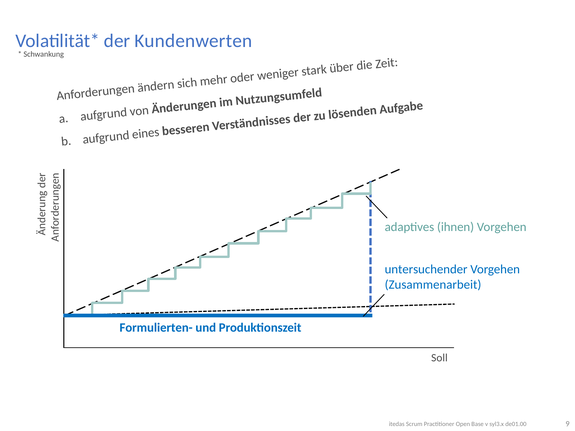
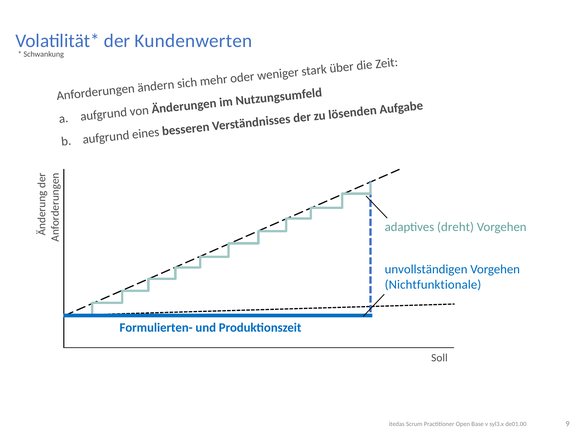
ihnen: ihnen -> dreht (455, 227)
untersuchender: untersuchender -> unvollständigen (426, 269)
Zusammenarbeit: Zusammenarbeit -> Nichtfunktionale (433, 285)
